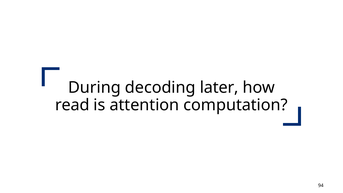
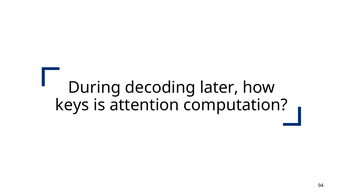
read: read -> keys (72, 105)
